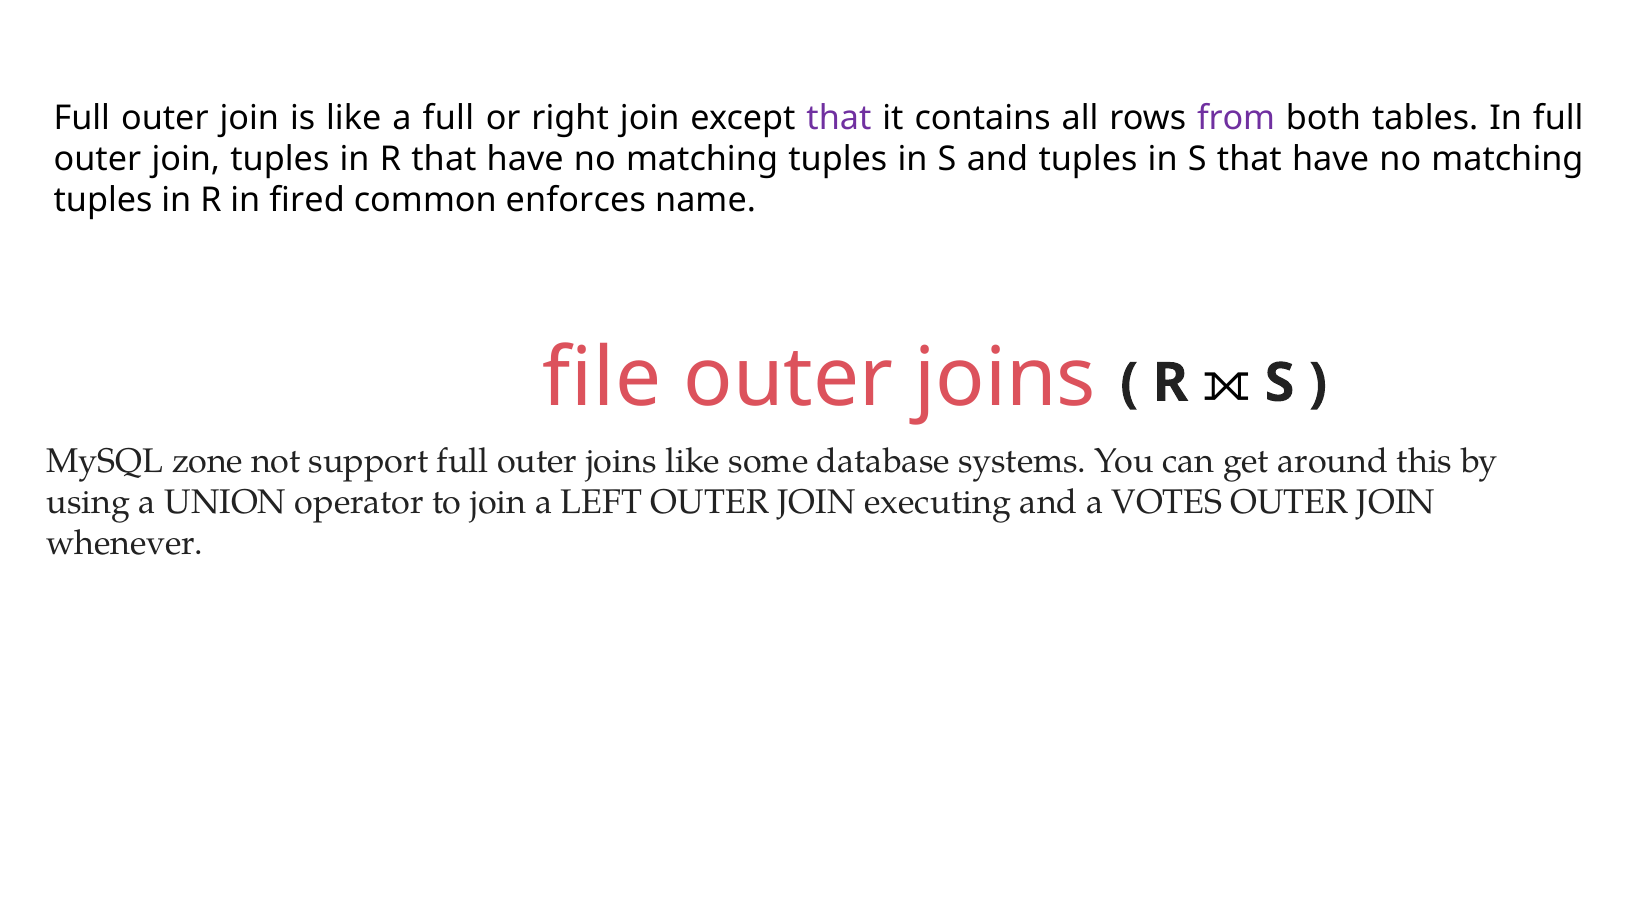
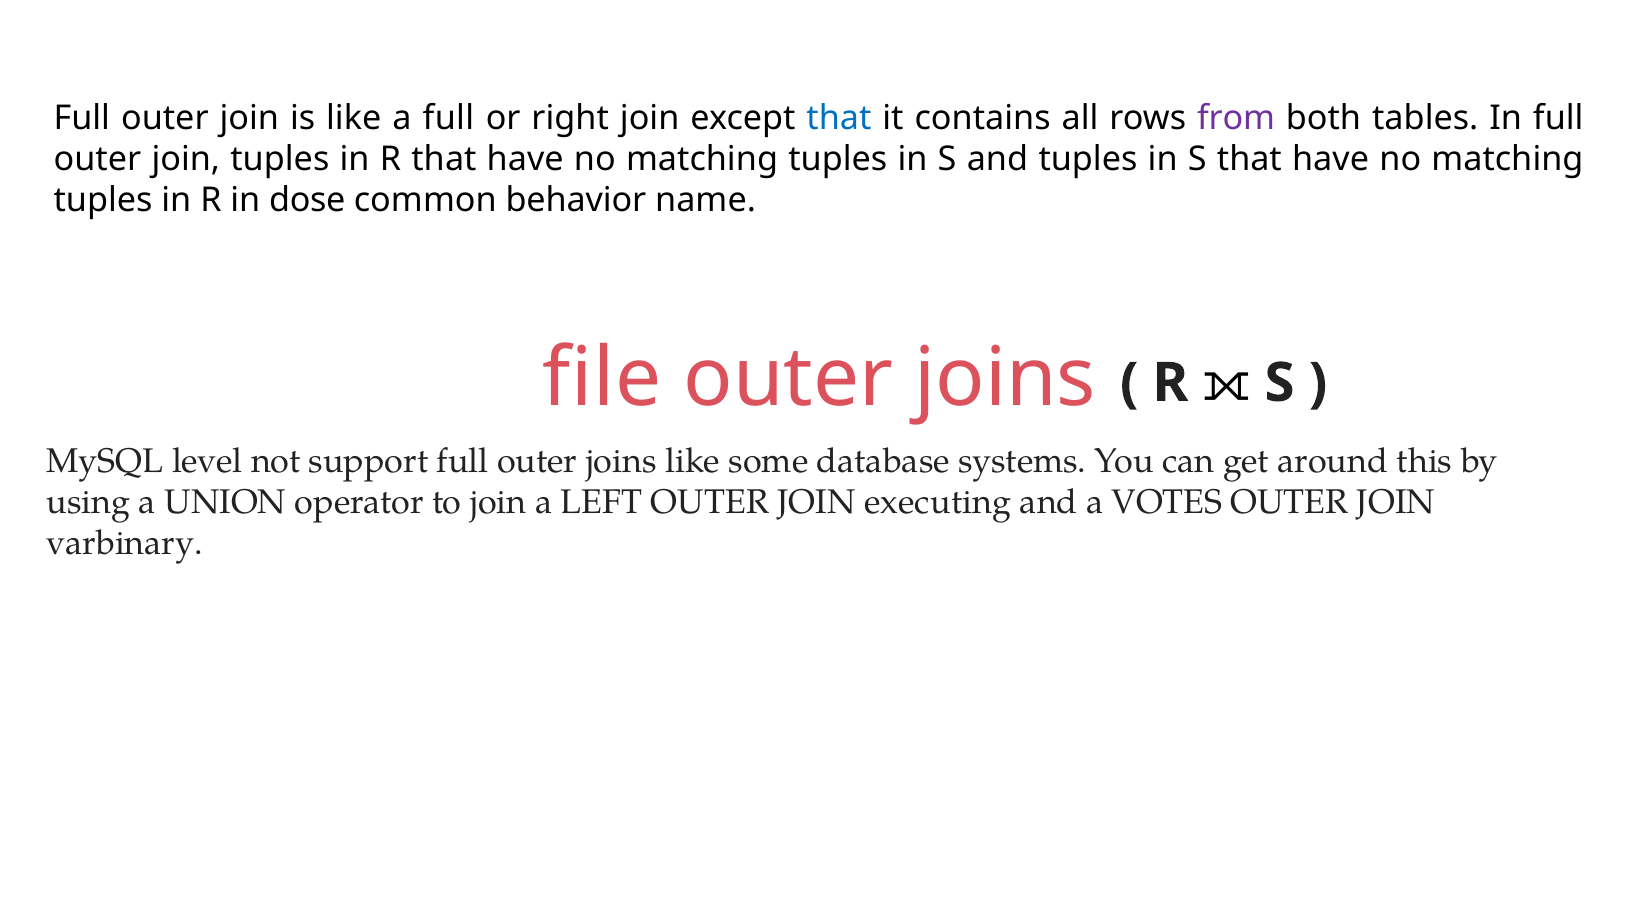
that colour: purple -> blue (839, 118)
fired: fired -> dose (307, 200)
enforces: enforces -> behavior (576, 200)
zone: zone -> level (208, 461)
whenever: whenever -> varbinary (125, 543)
